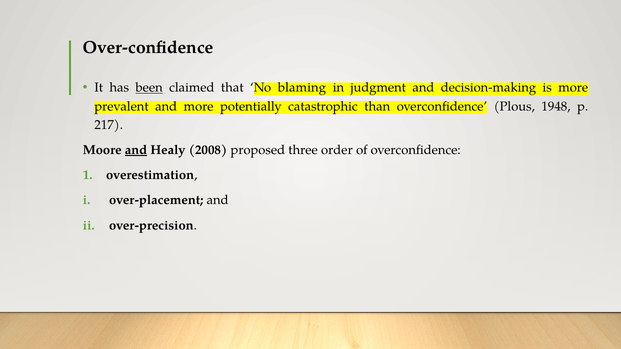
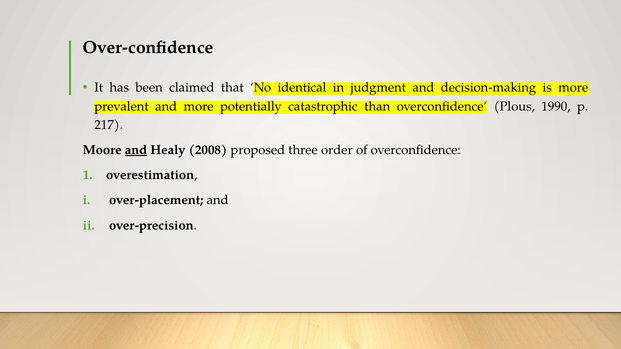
been underline: present -> none (149, 88)
blaming: blaming -> identical (302, 88)
1948: 1948 -> 1990 (556, 106)
